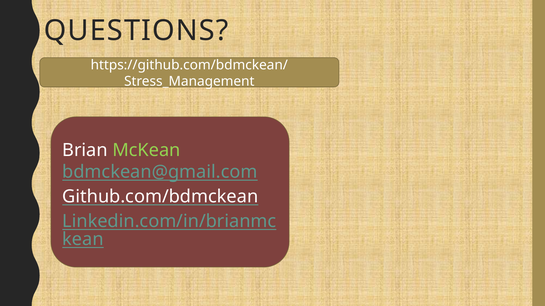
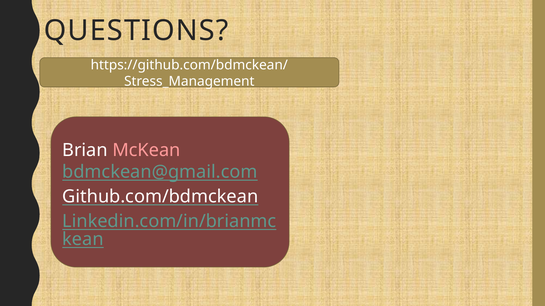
McKean colour: light green -> pink (146, 150)
